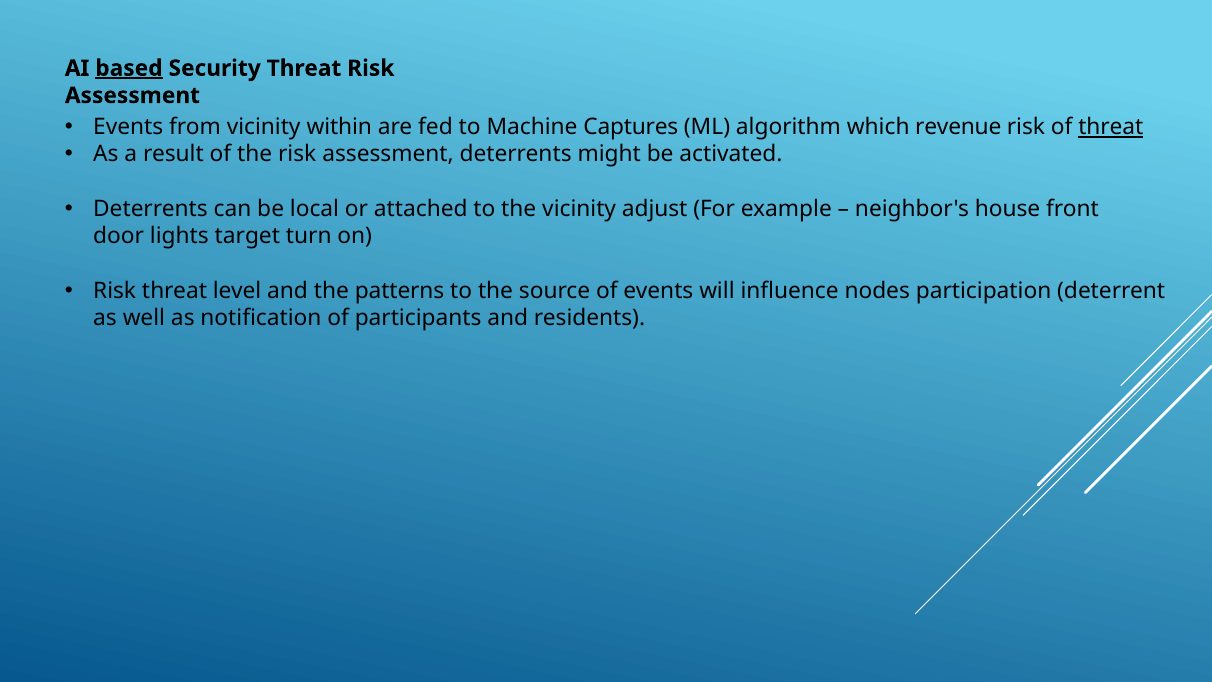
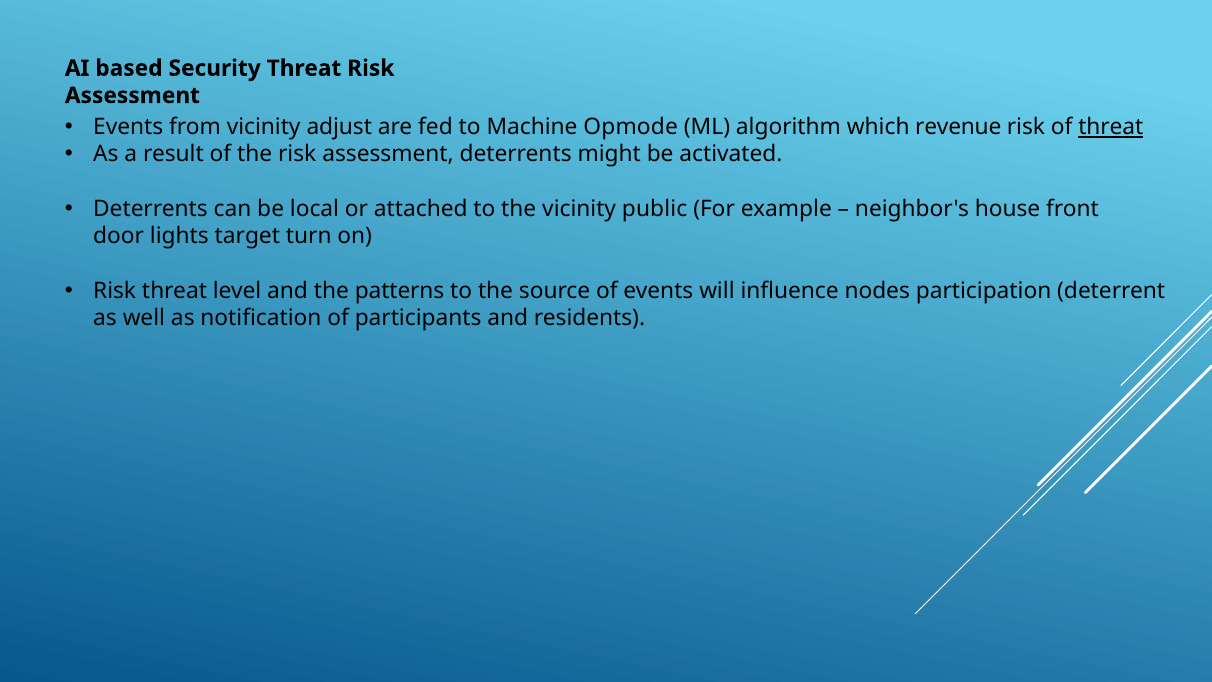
based underline: present -> none (129, 68)
within: within -> adjust (339, 127)
Captures: Captures -> Opmode (631, 127)
adjust: adjust -> public (655, 209)
